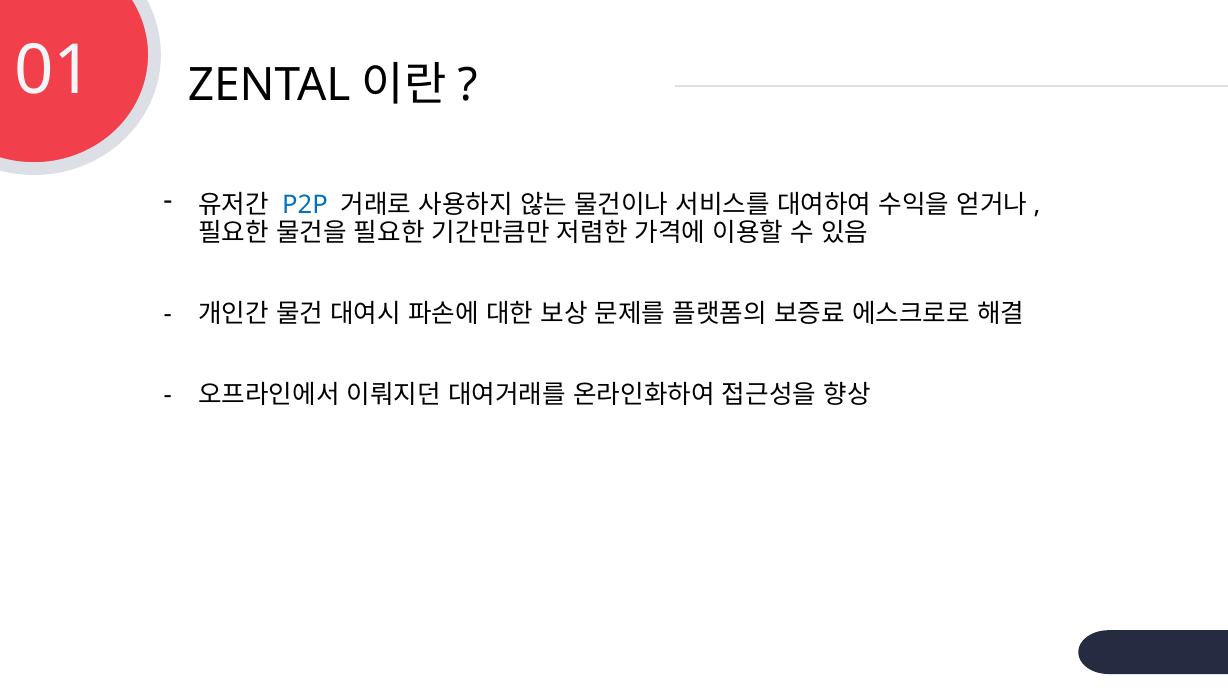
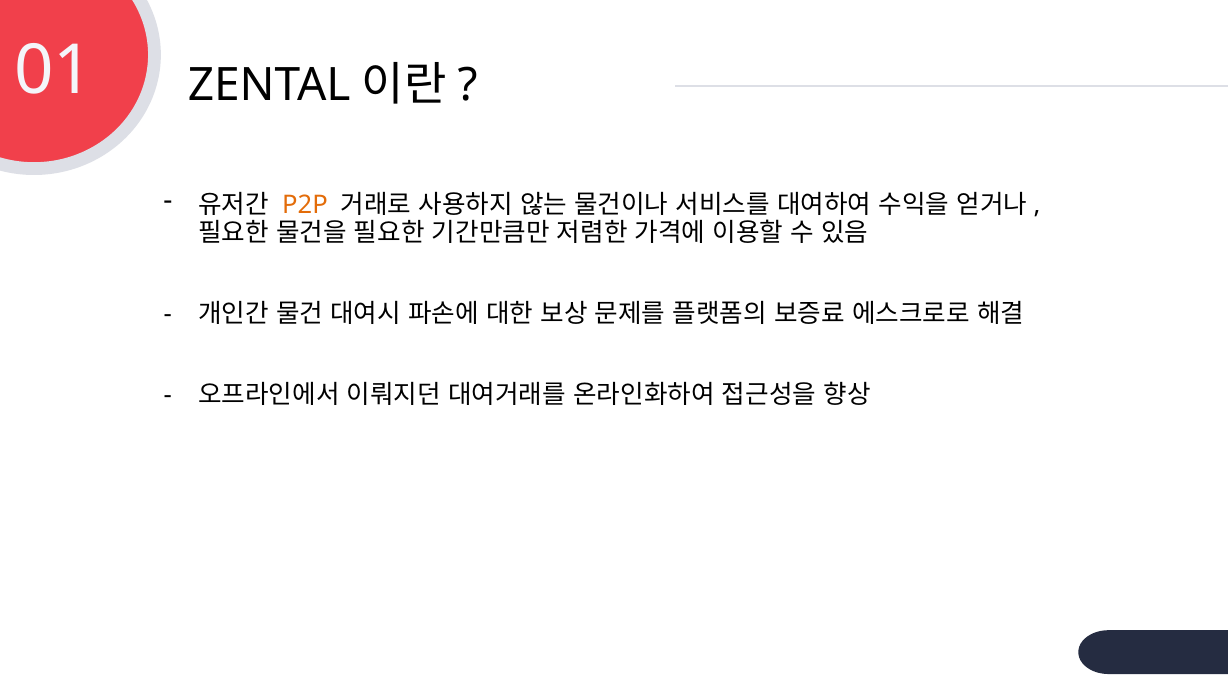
P2P colour: blue -> orange (305, 205)
